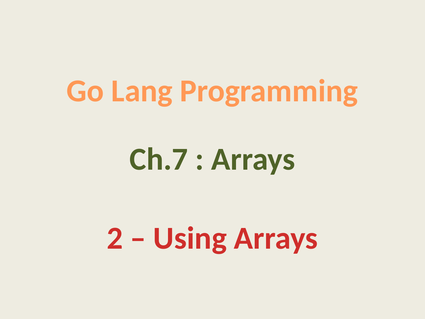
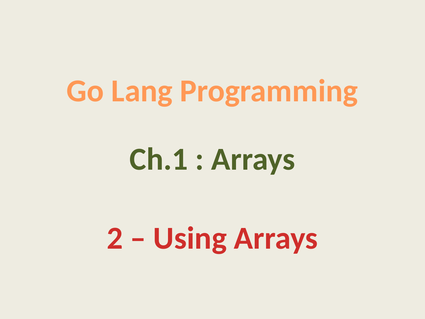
Ch.7: Ch.7 -> Ch.1 (159, 159)
